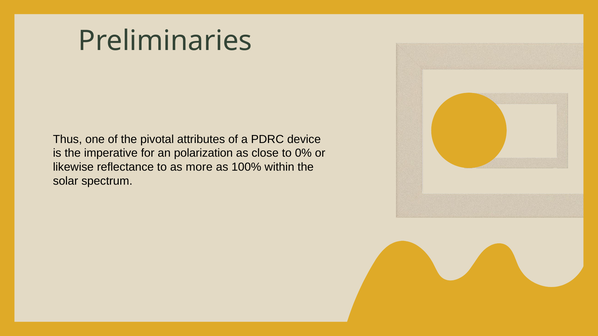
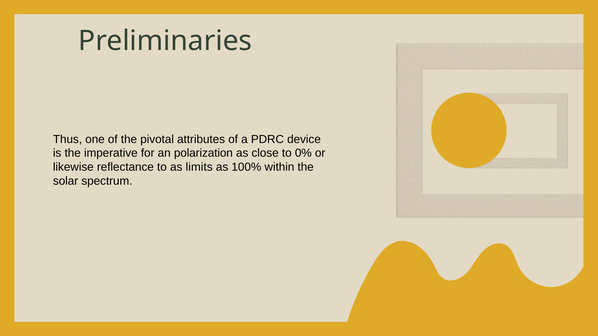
more: more -> limits (199, 167)
